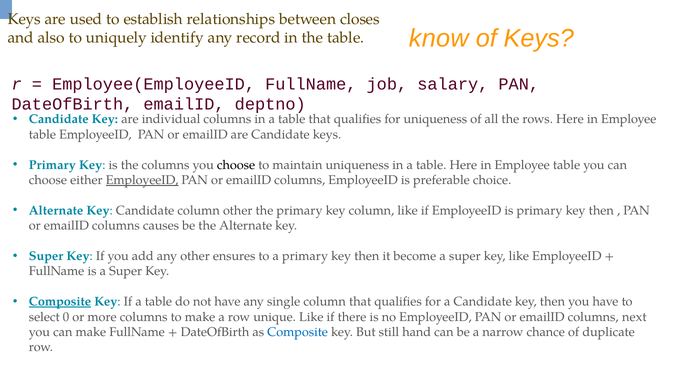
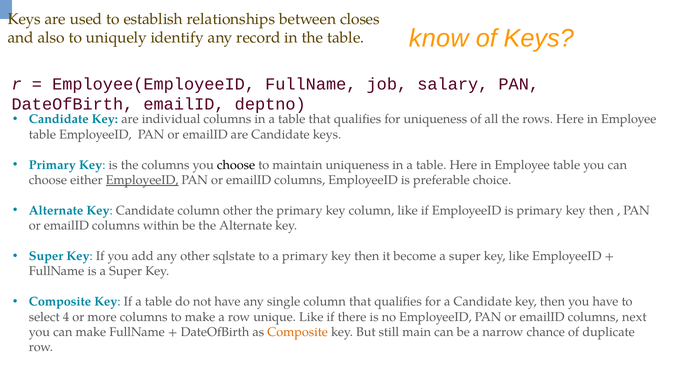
causes: causes -> within (161, 226)
ensures: ensures -> sqlstate (234, 256)
Composite underline: present -> none (60, 302)
0: 0 -> 4 (66, 317)
Composite colour: blue -> orange (298, 332)
hand: hand -> main (417, 332)
